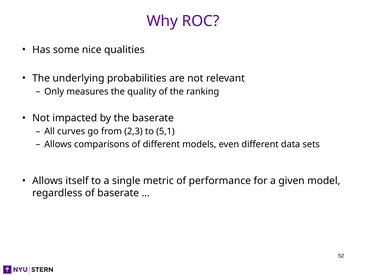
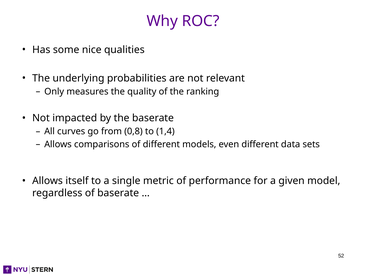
2,3: 2,3 -> 0,8 (133, 131)
5,1: 5,1 -> 1,4 (165, 131)
